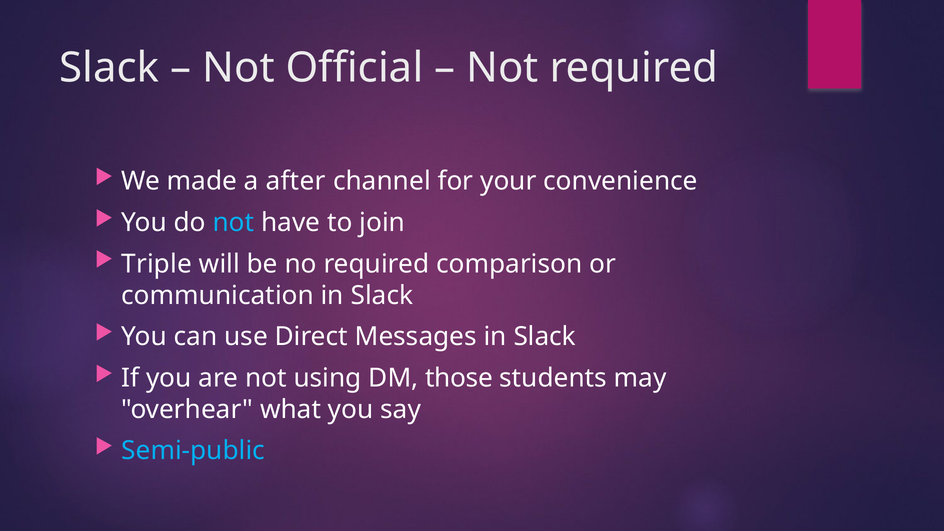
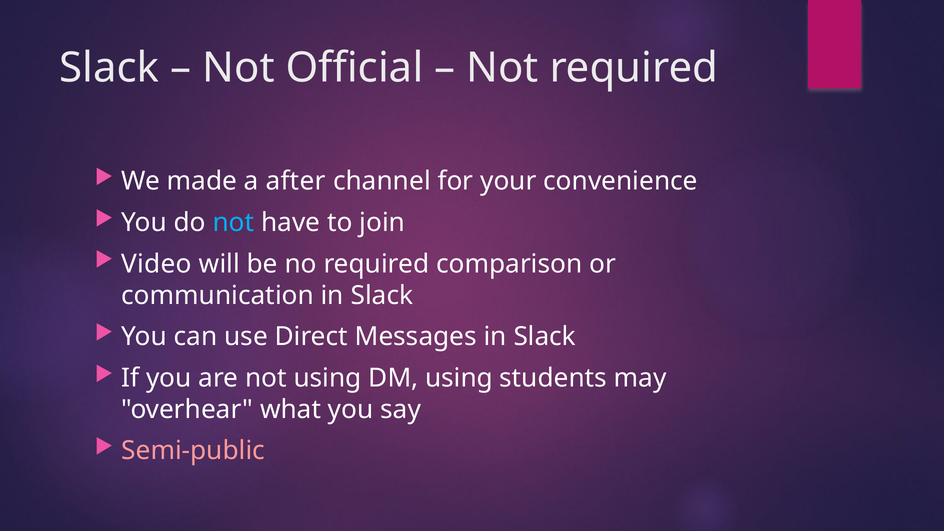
Triple: Triple -> Video (157, 264)
DM those: those -> using (459, 378)
Semi-public colour: light blue -> pink (193, 451)
